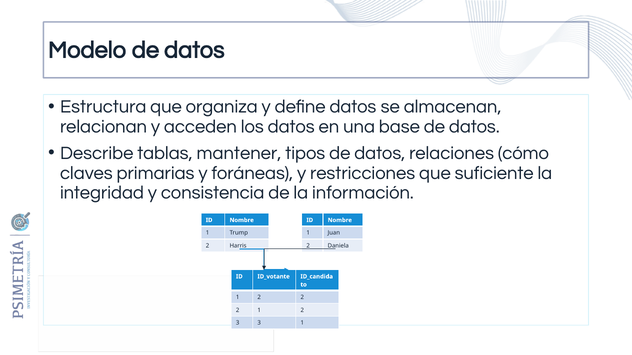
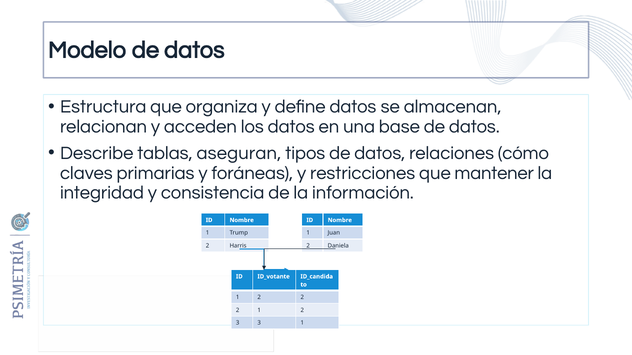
mantener: mantener -> aseguran (239, 153)
suficiente: suficiente -> mantener (494, 173)
